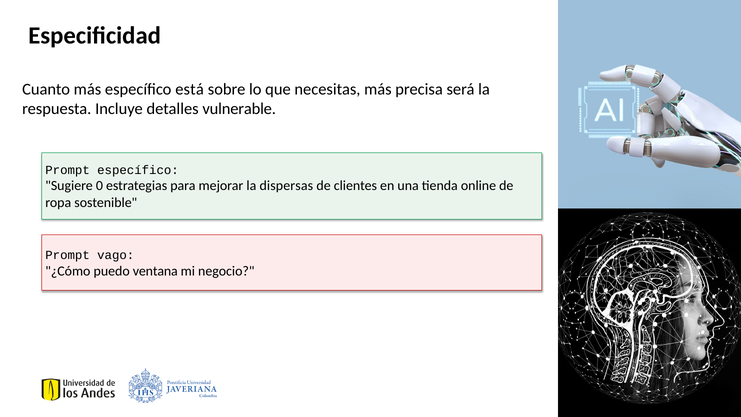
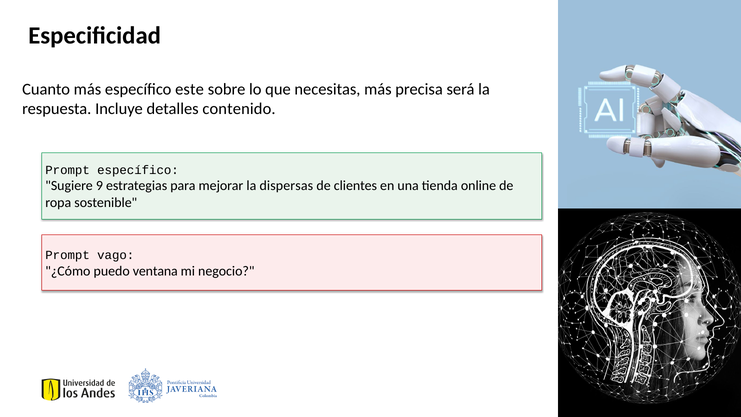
está: está -> este (190, 89)
vulnerable: vulnerable -> contenido (239, 109)
0: 0 -> 9 (99, 186)
